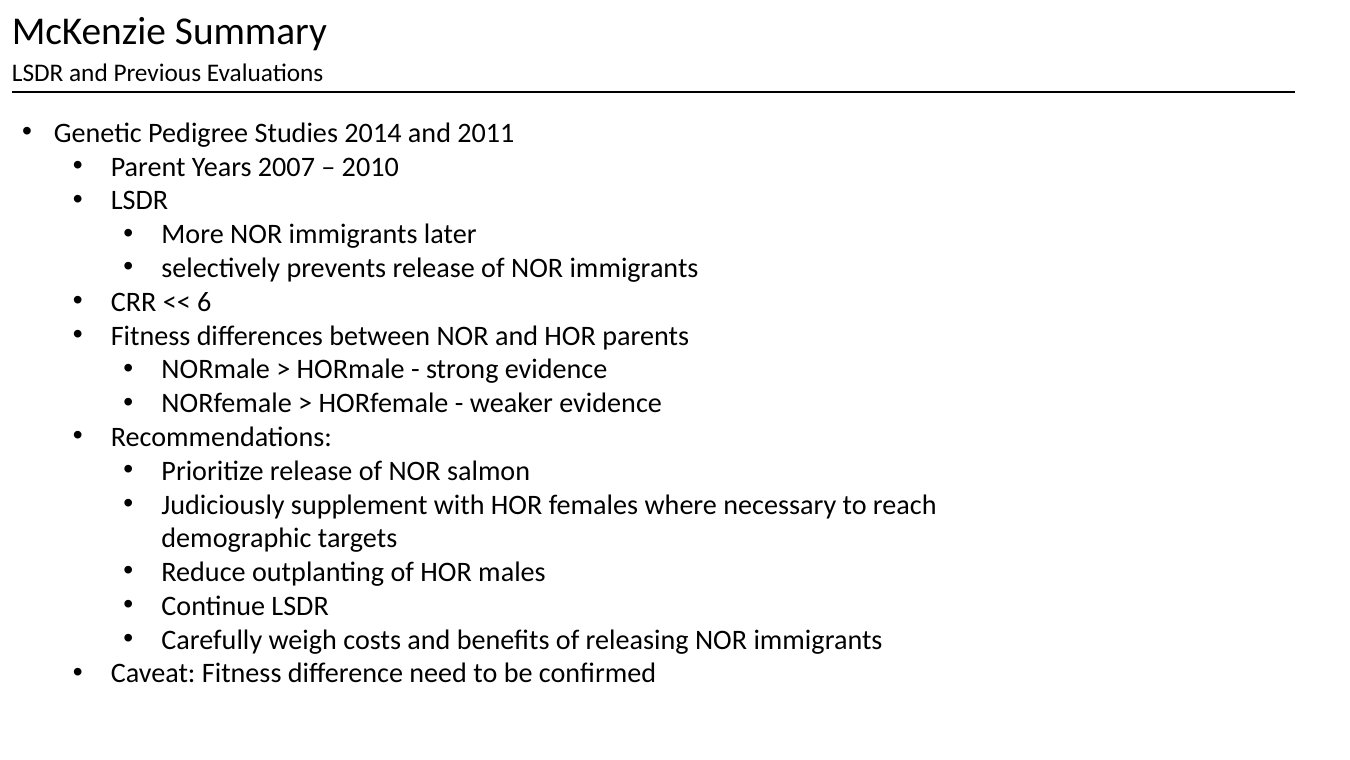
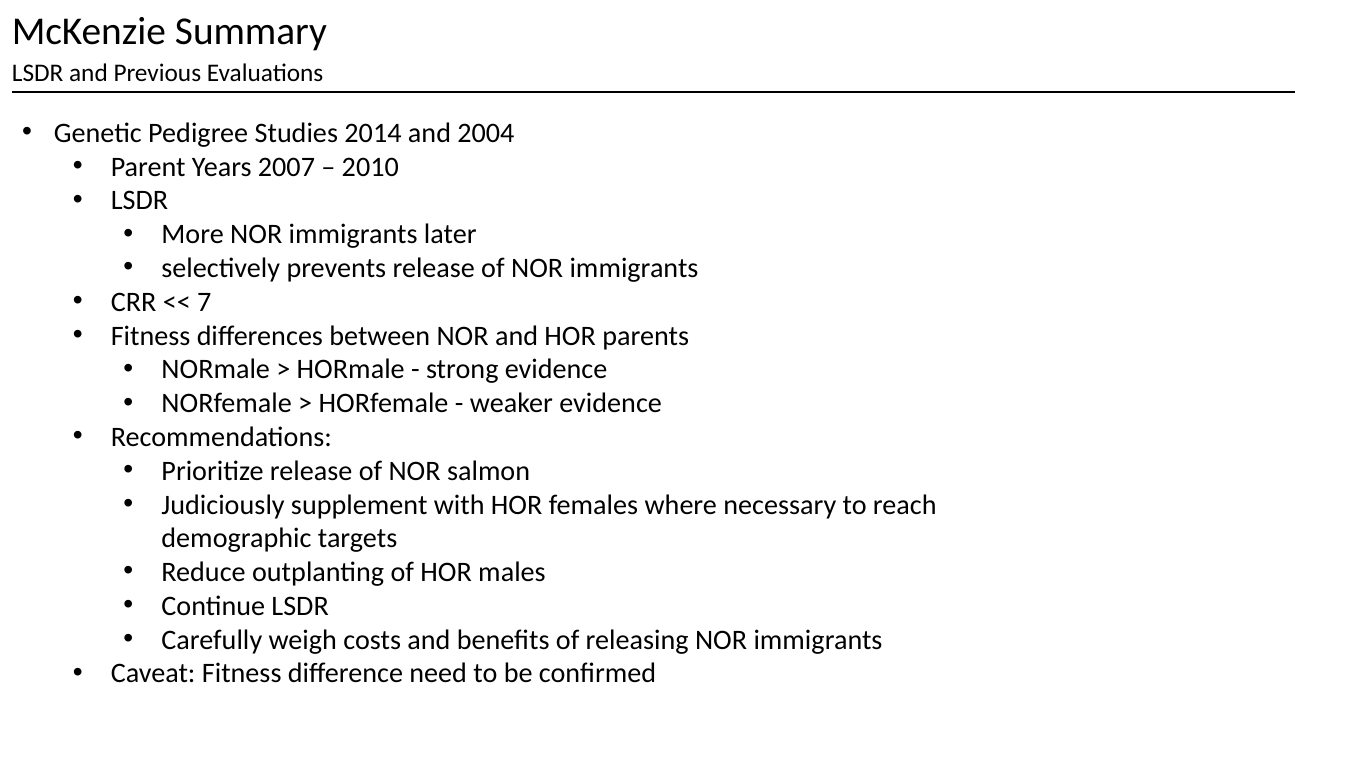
2011: 2011 -> 2004 (486, 133)
6: 6 -> 7 (204, 302)
